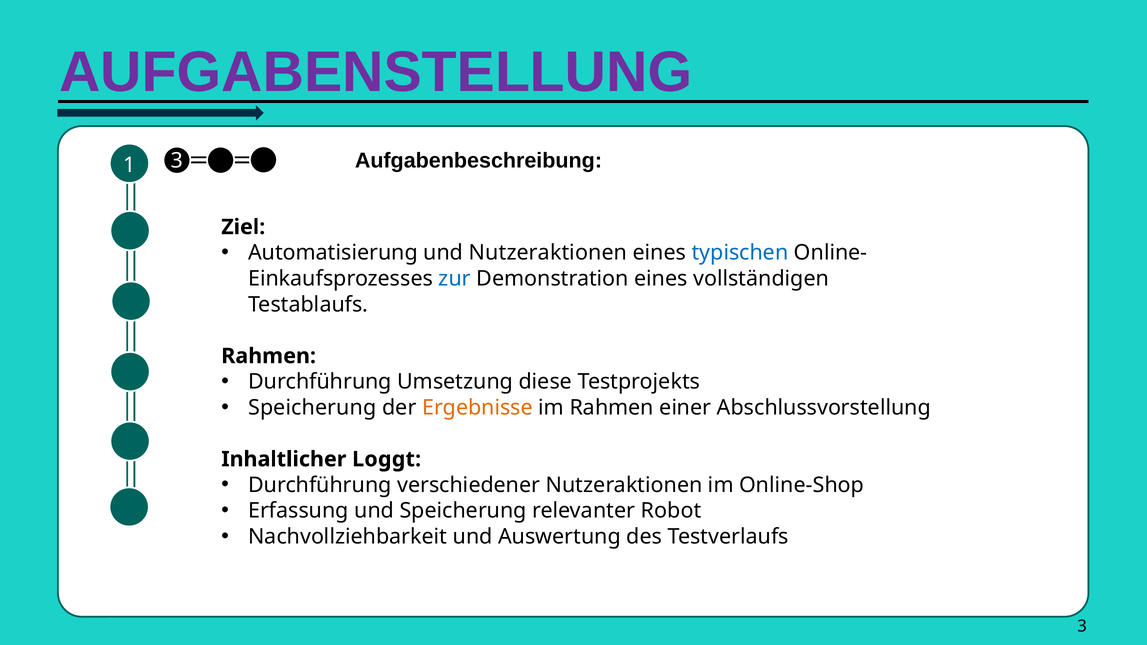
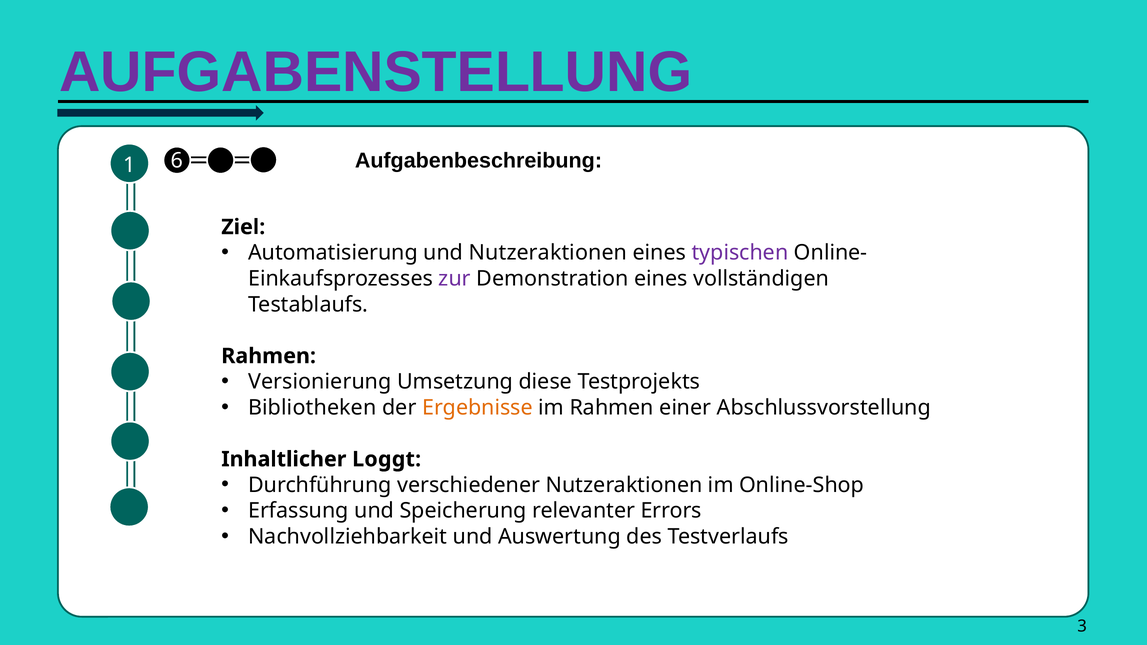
1 3: 3 -> 6 (177, 161)
typischen colour: blue -> purple (740, 253)
zur colour: blue -> purple (455, 279)
Durchführung: Durchführung -> Versionierung (320, 382)
Speicherung: Speicherung -> Bibliotheken (312, 408)
Robot: Robot -> Errors (671, 511)
